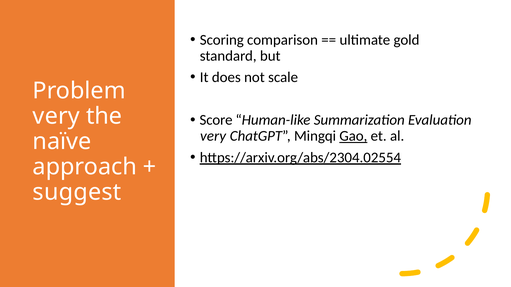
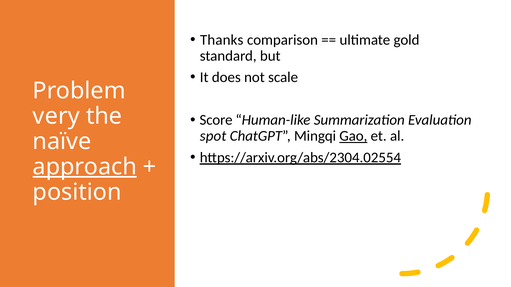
Scoring: Scoring -> Thanks (222, 40)
very: very -> spot (213, 136)
approach underline: none -> present (85, 167)
suggest: suggest -> position (77, 192)
